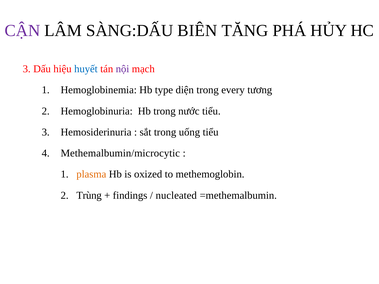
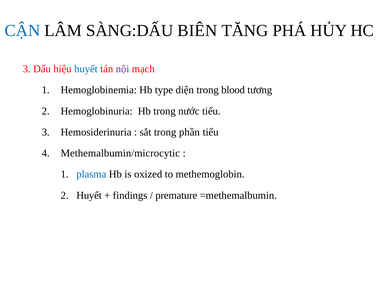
CẬN colour: purple -> blue (22, 31)
every: every -> blood (233, 90)
uống: uống -> phần (189, 132)
plasma colour: orange -> blue (91, 174)
Trùng: Trùng -> Huyết (89, 195)
nucleated: nucleated -> premature (176, 195)
